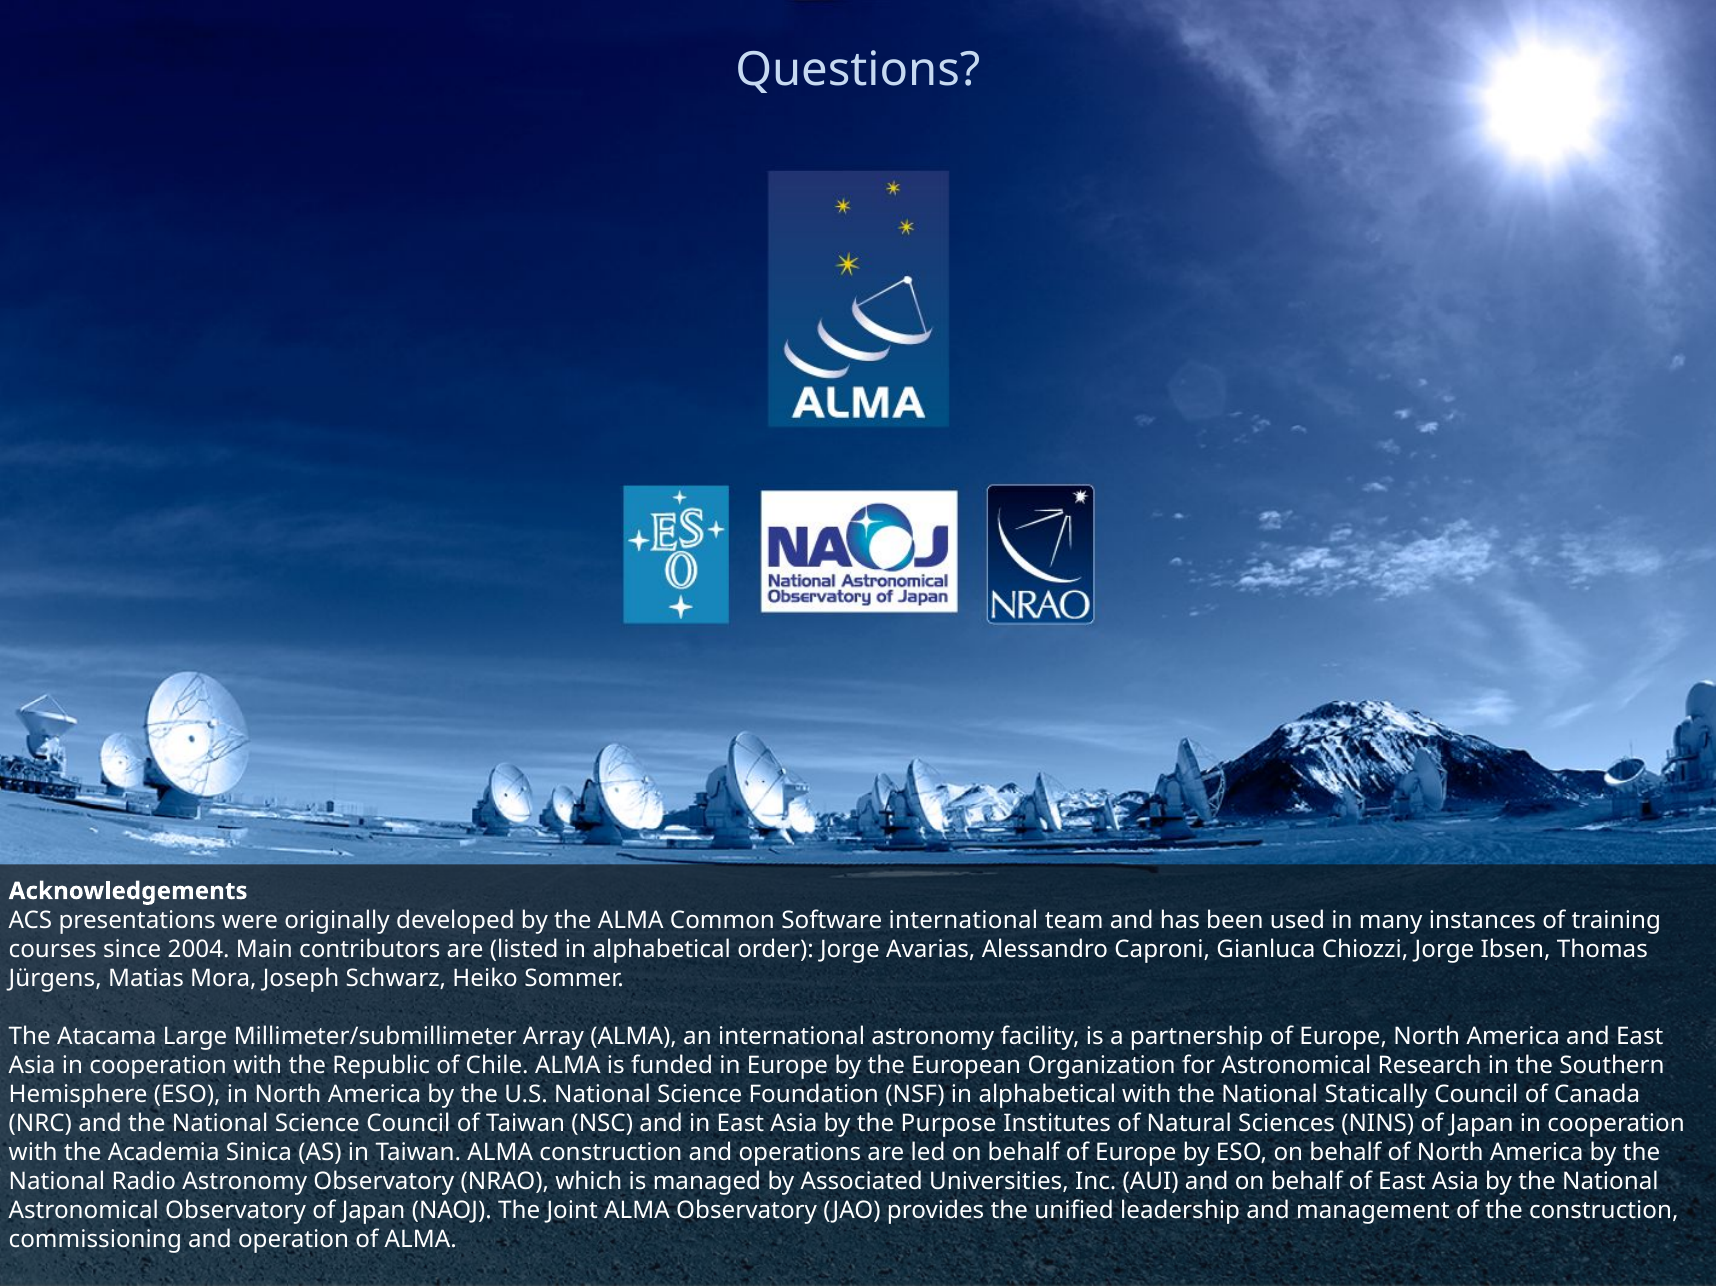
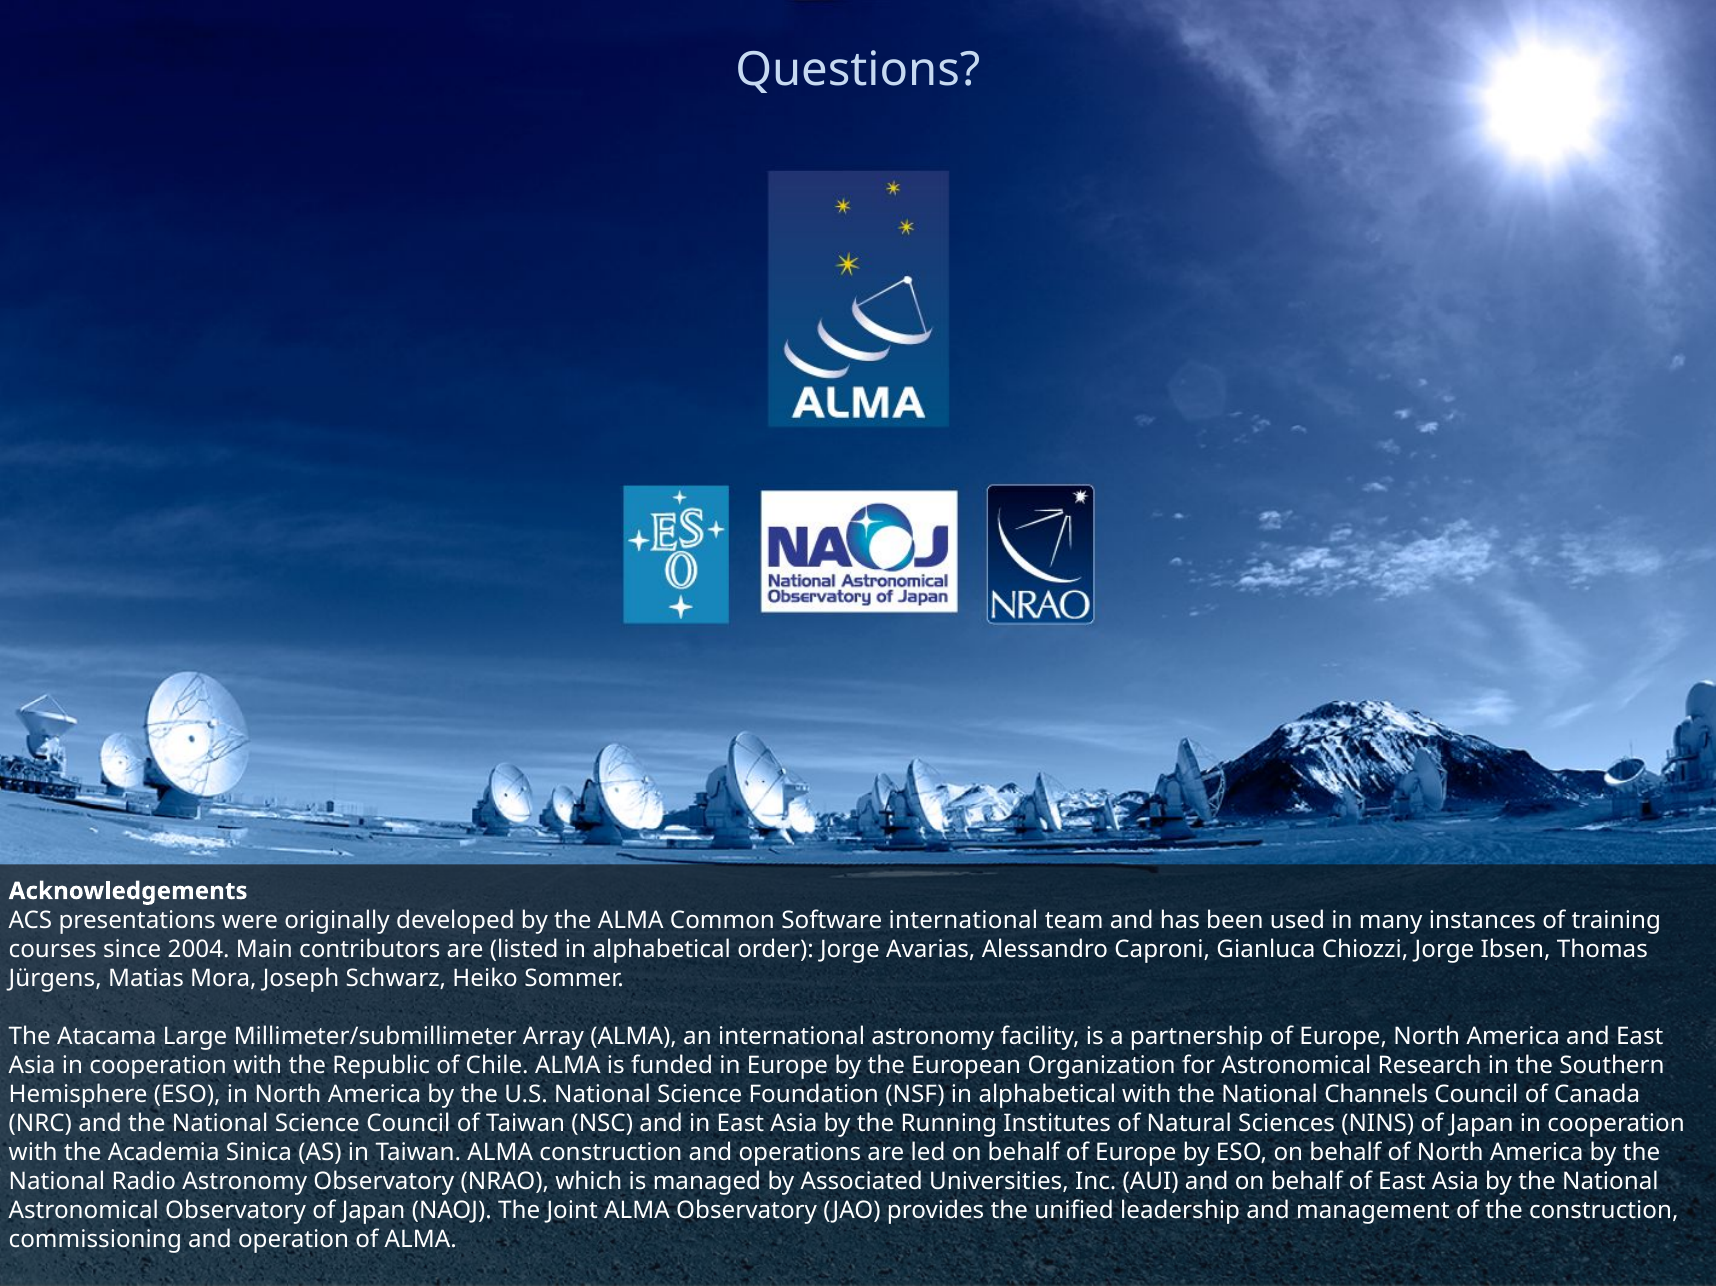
Statically: Statically -> Channels (1376, 1095)
Purpose: Purpose -> Running (949, 1124)
